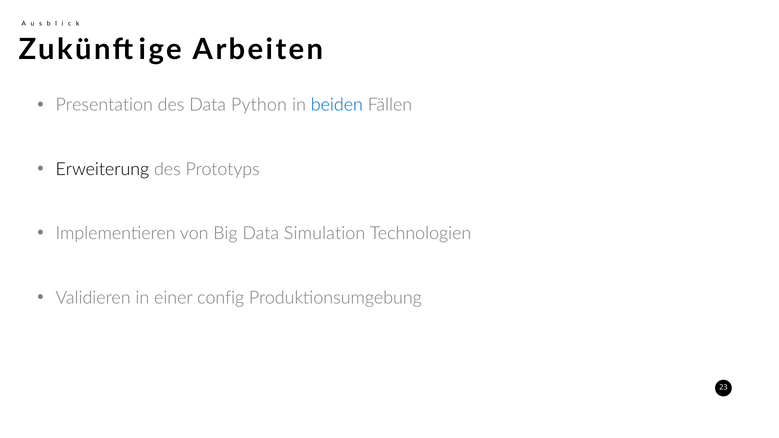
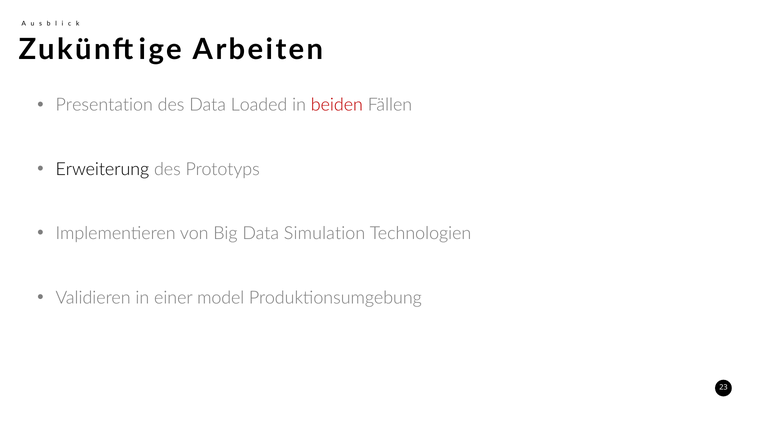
Python: Python -> Loaded (259, 105)
beiden colour: blue -> red (337, 105)
config: config -> model (221, 298)
